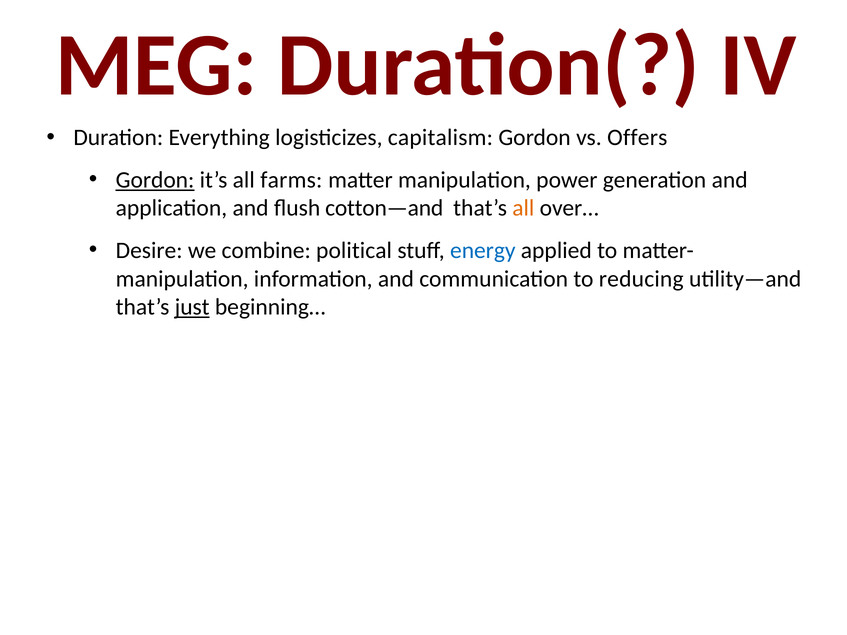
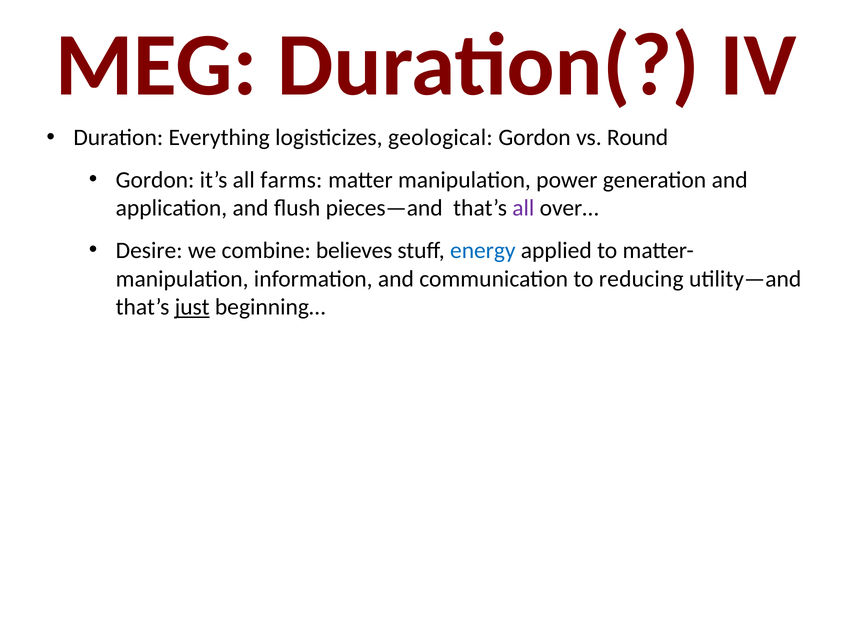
capitalism: capitalism -> geological (440, 138)
Offers: Offers -> Round (638, 138)
Gordon underline: present -> none (155, 180)
cotton—and: cotton—and -> pieces—and (384, 208)
all colour: orange -> purple (523, 208)
political: political -> believes (354, 251)
